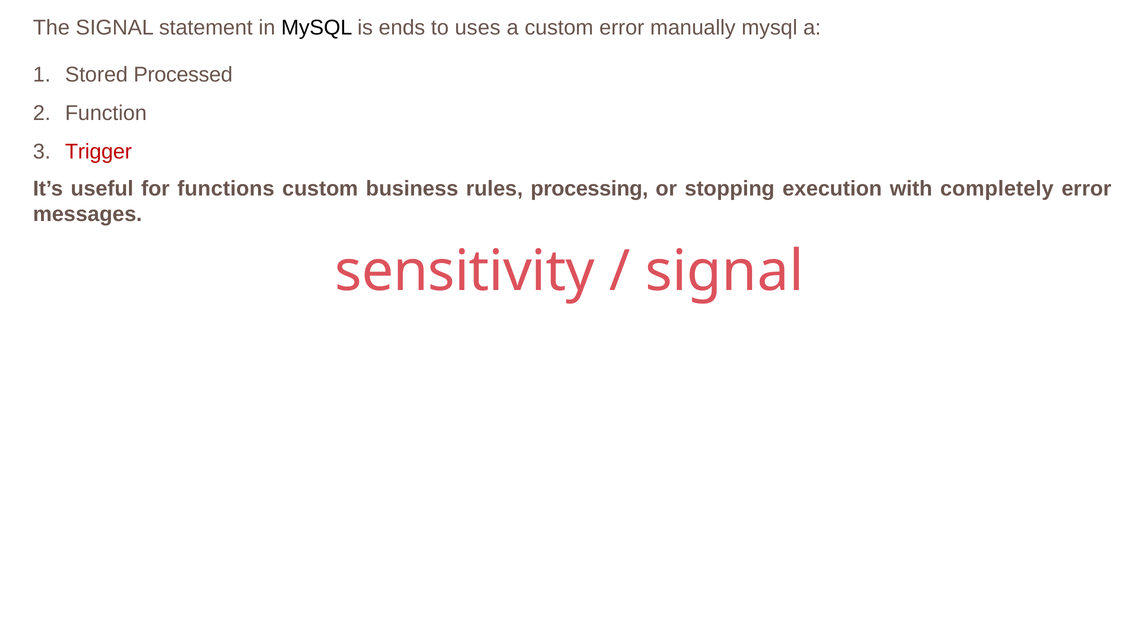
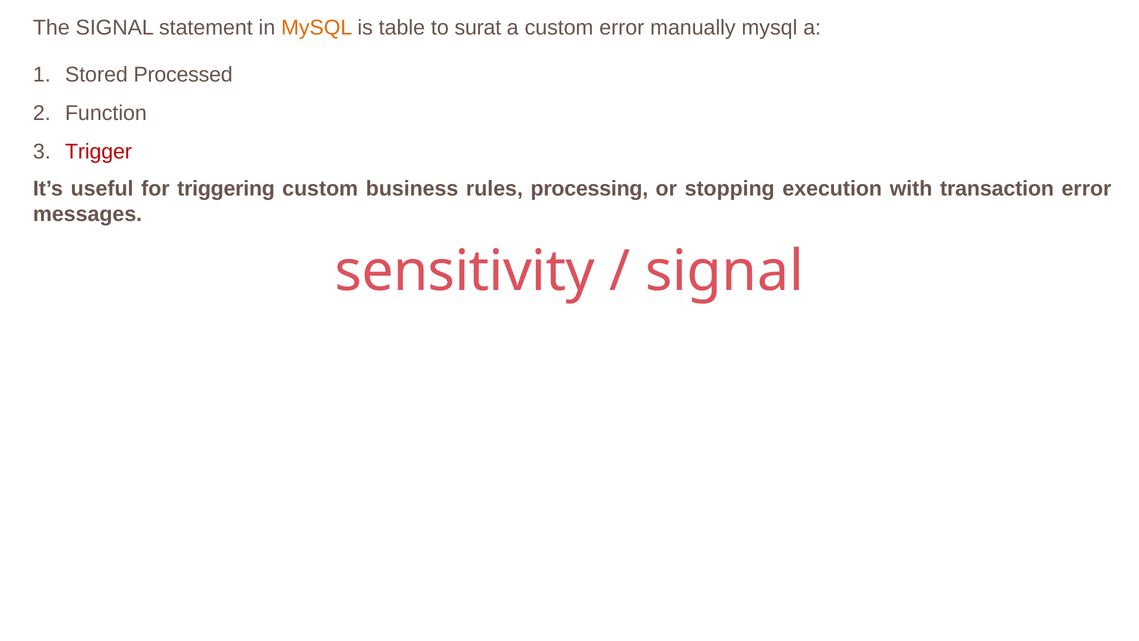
MySQL colour: black -> orange (317, 28)
ends: ends -> table (402, 28)
uses: uses -> surat (478, 28)
functions: functions -> triggering (226, 189)
completely: completely -> transaction (997, 189)
